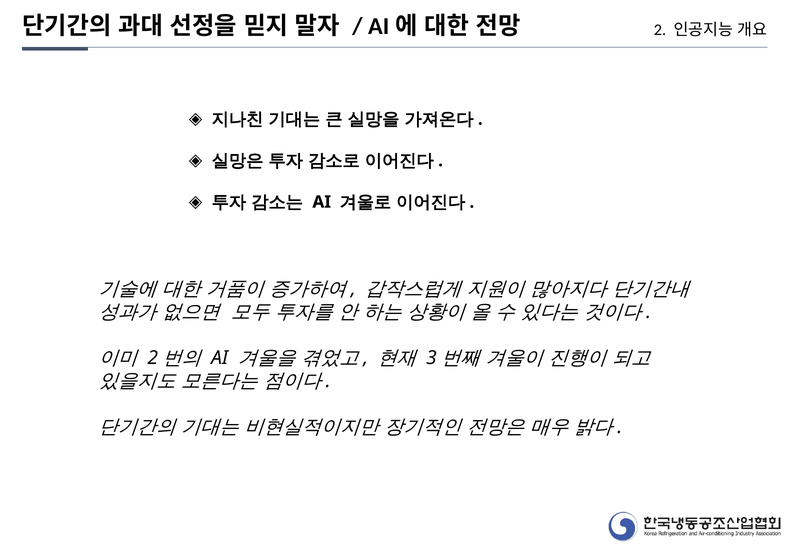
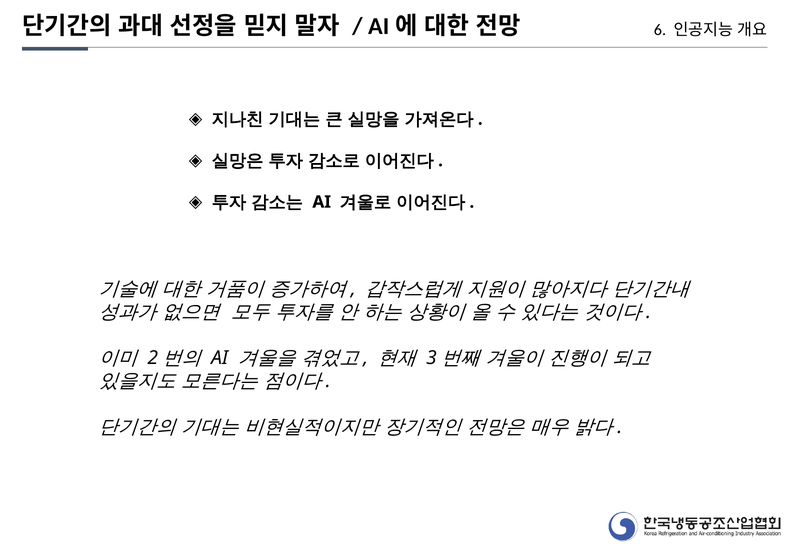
2: 2 -> 6 (660, 30)
